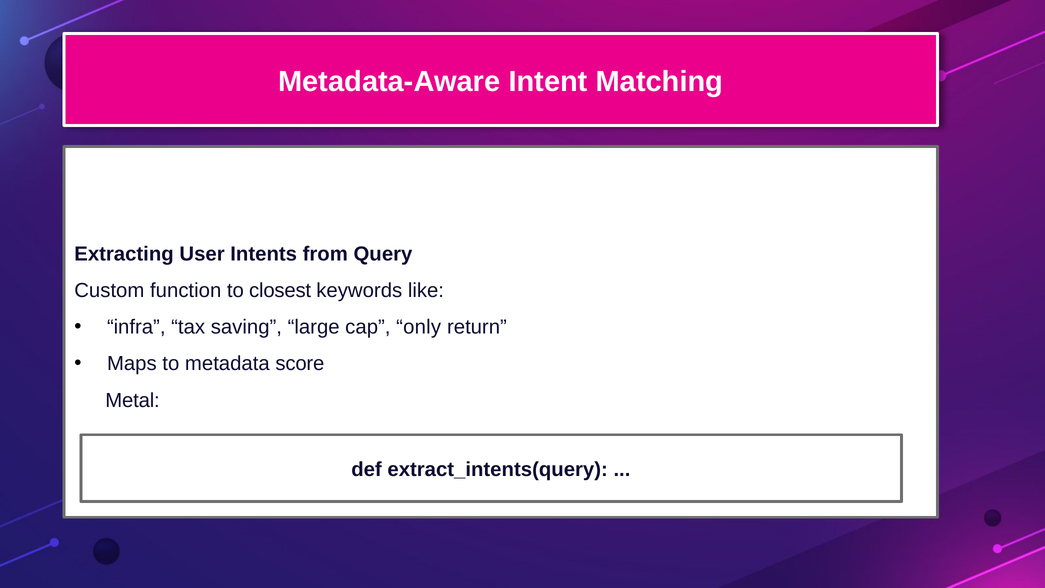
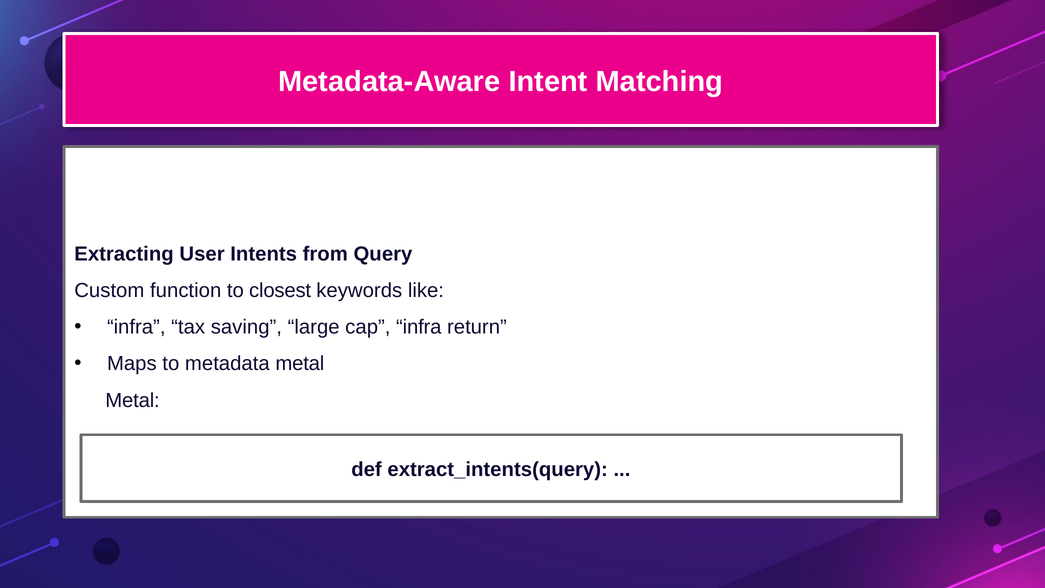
cap only: only -> infra (419, 327)
metadata score: score -> metal (300, 364)
